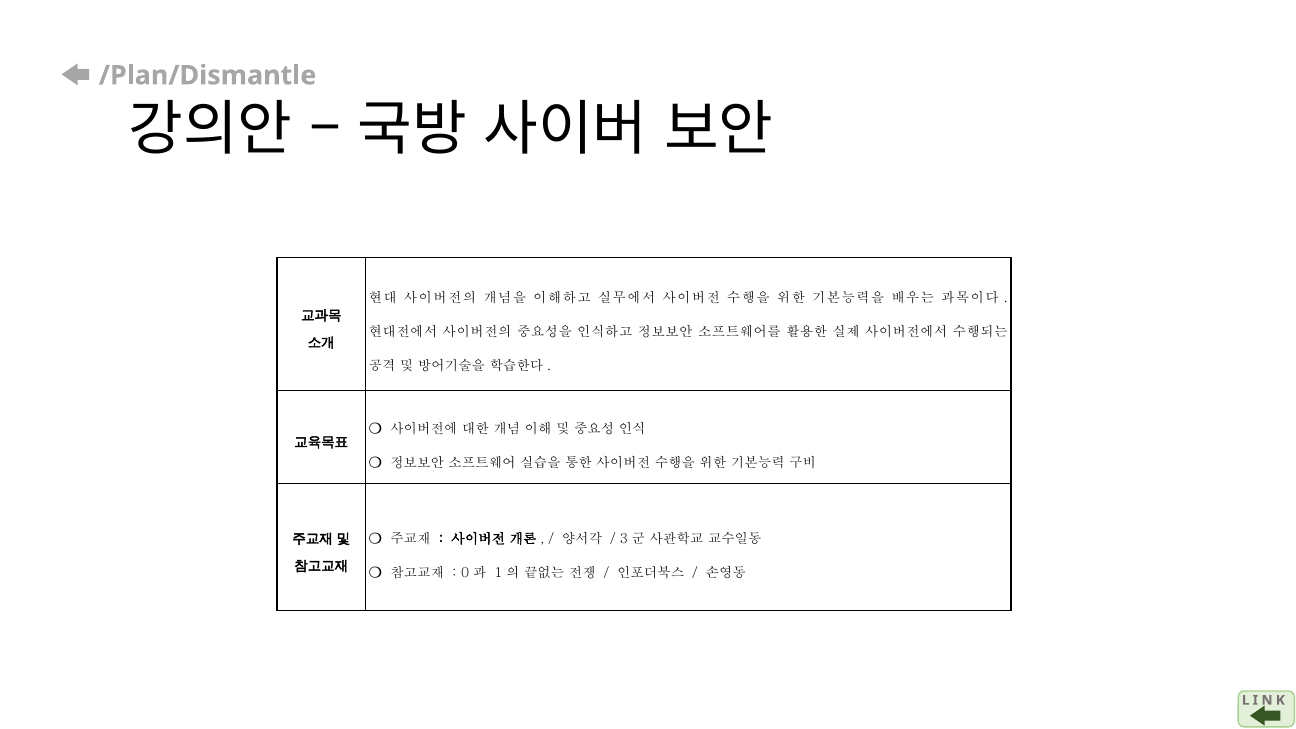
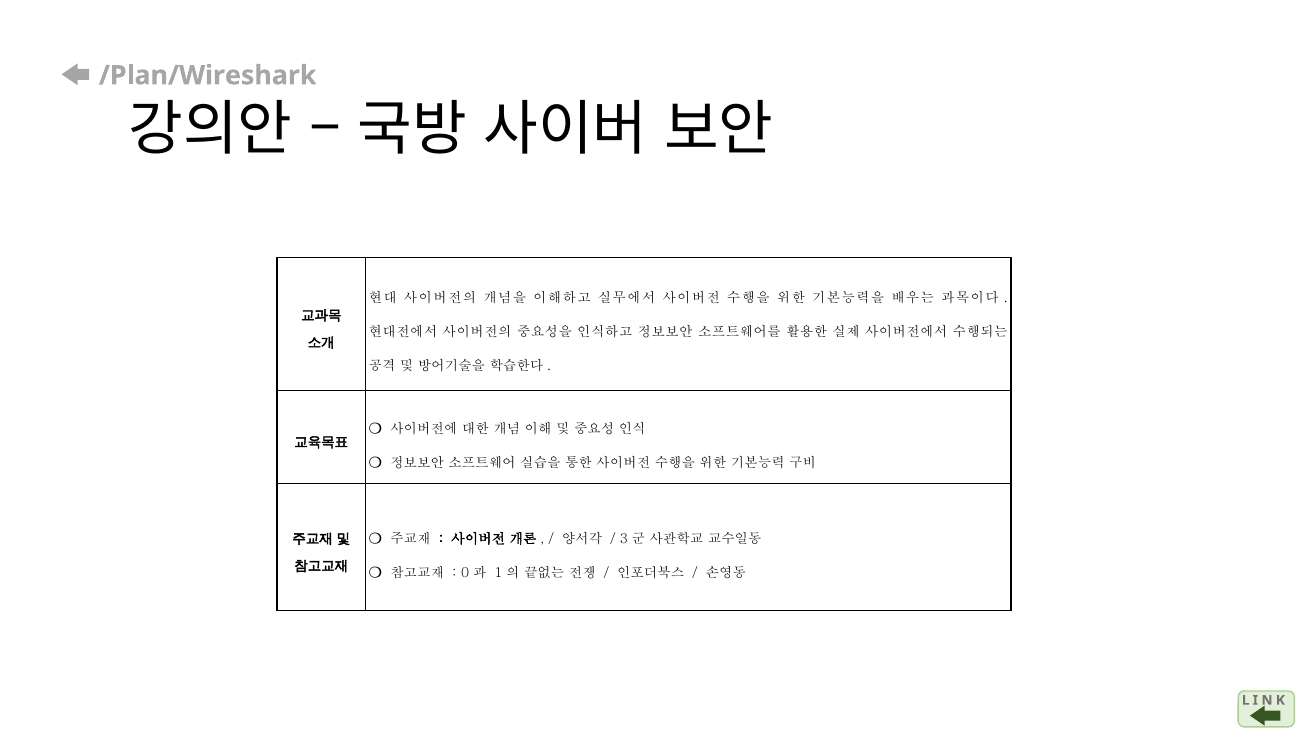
/Plan/Dismantle: /Plan/Dismantle -> /Plan/Wireshark (208, 75)
